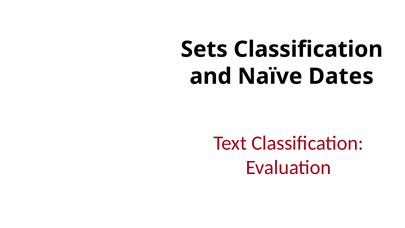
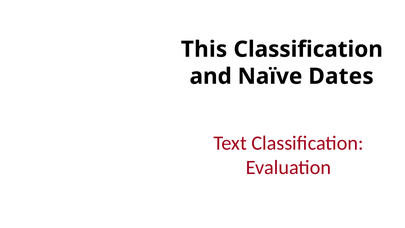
Sets: Sets -> This (204, 49)
